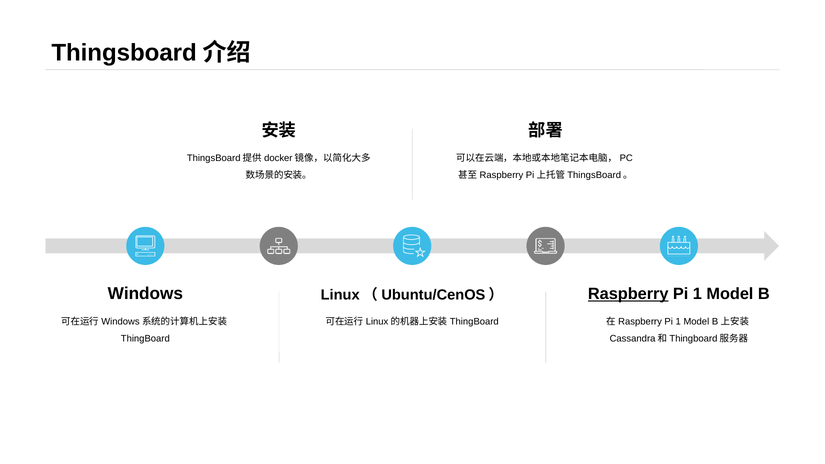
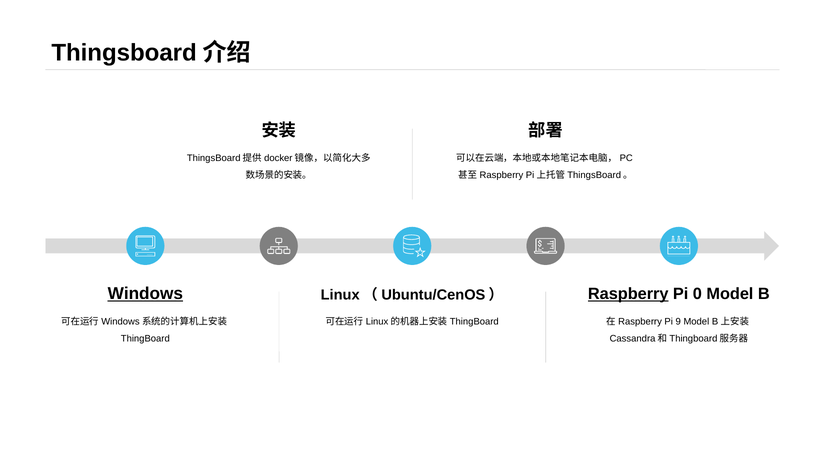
Windows underline: none -> present (145, 294)
1: 1 -> 0 (697, 294)
1: 1 -> 9 (678, 321)
